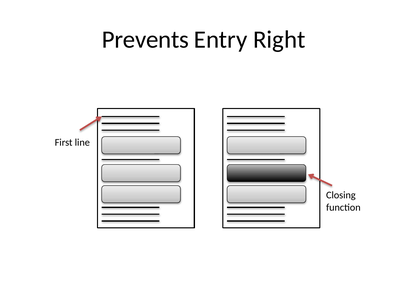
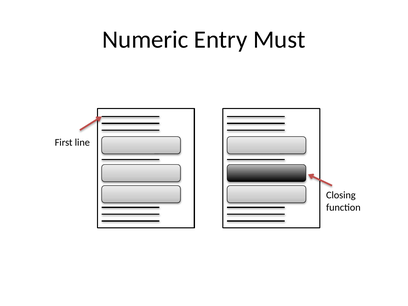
Prevents: Prevents -> Numeric (145, 39)
Right: Right -> Must (279, 39)
